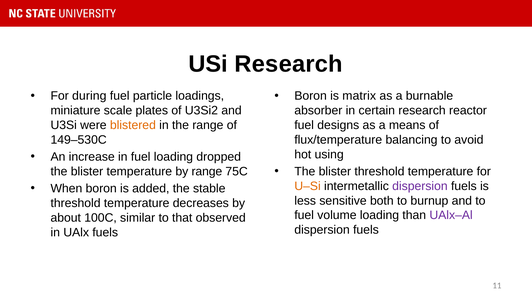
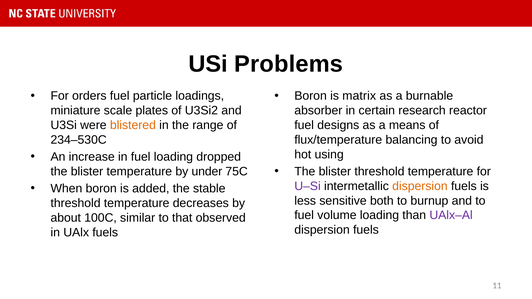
USi Research: Research -> Problems (289, 64)
during: during -> orders (89, 96)
149–530C: 149–530C -> 234–530C (79, 140)
by range: range -> under (207, 172)
U–Si colour: orange -> purple (308, 186)
dispersion colour: purple -> orange (420, 186)
